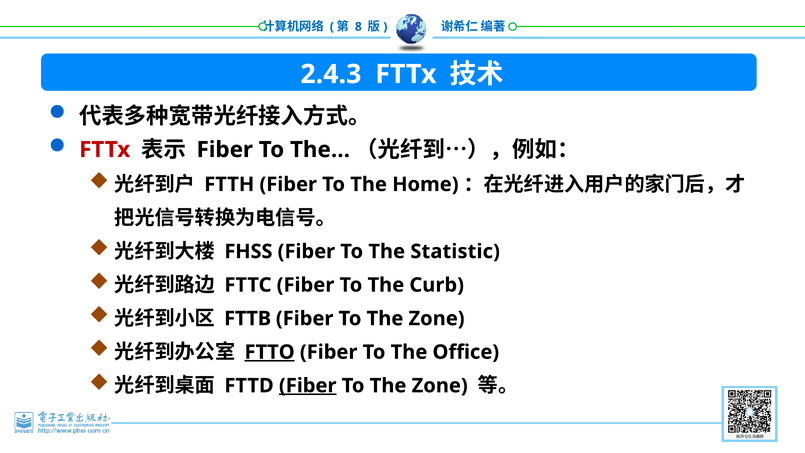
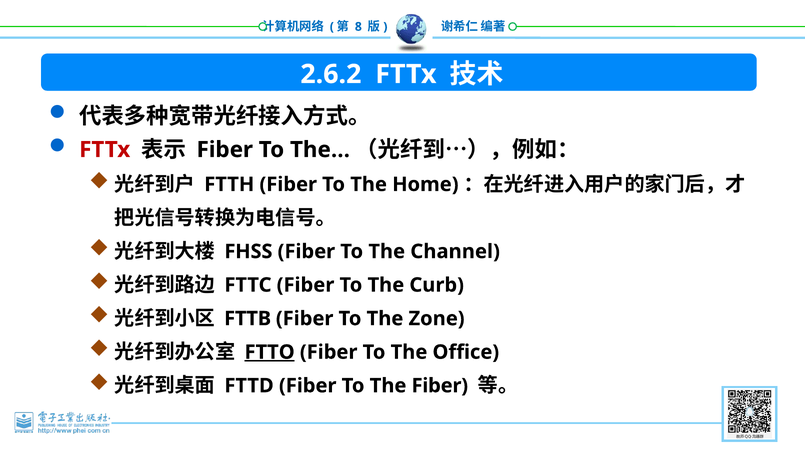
2.4.3: 2.4.3 -> 2.6.2 (331, 74)
Statistic: Statistic -> Channel (455, 251)
Fiber underline: present -> none (308, 386)
Zone: Zone -> Fiber (440, 386)
